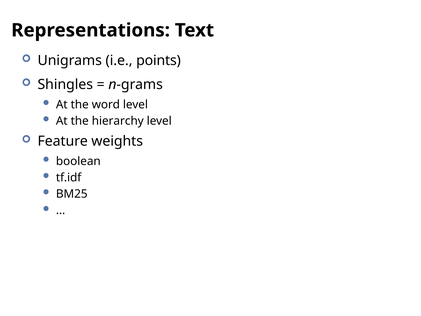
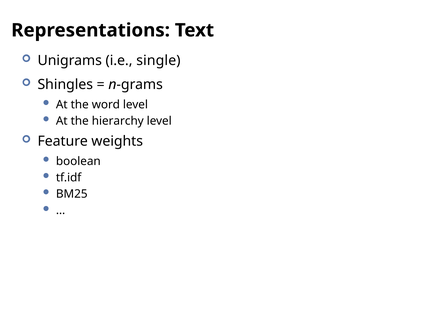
points: points -> single (158, 61)
